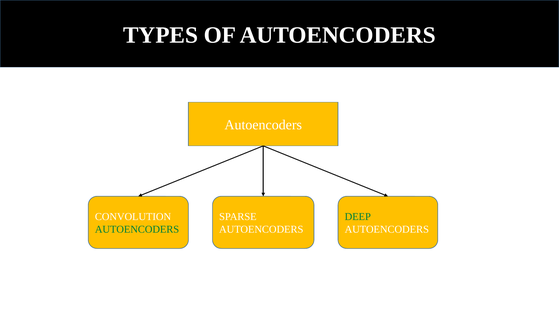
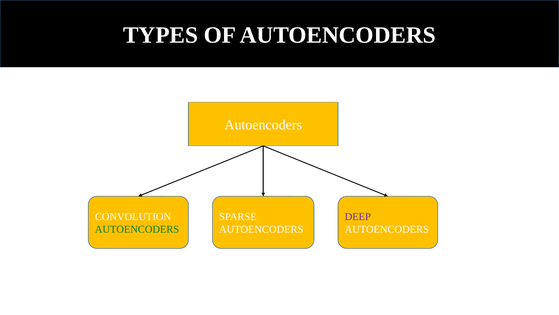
DEEP colour: green -> purple (358, 216)
